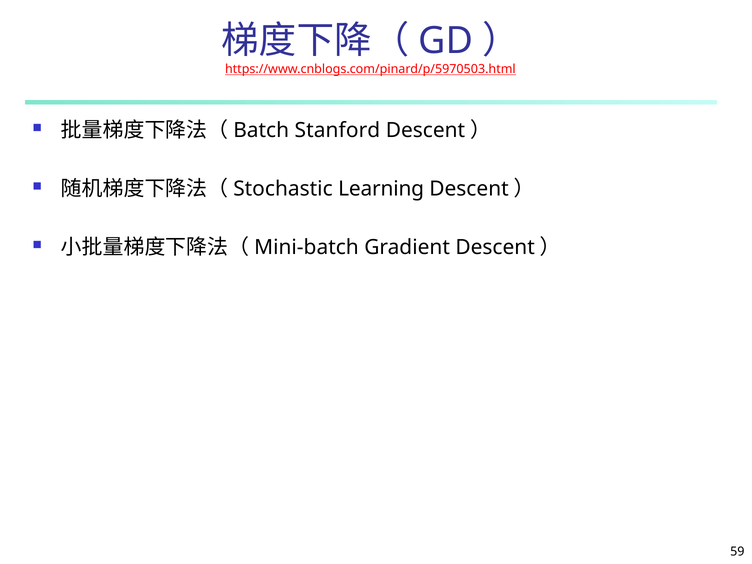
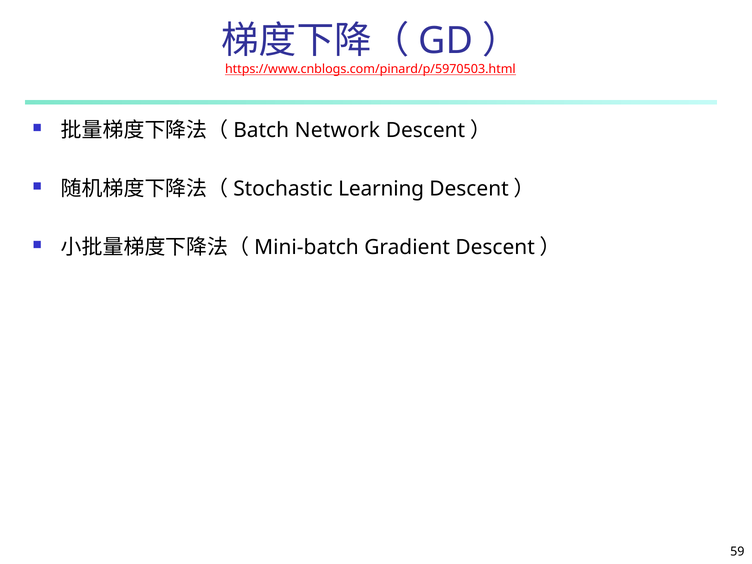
Stanford: Stanford -> Network (337, 131)
